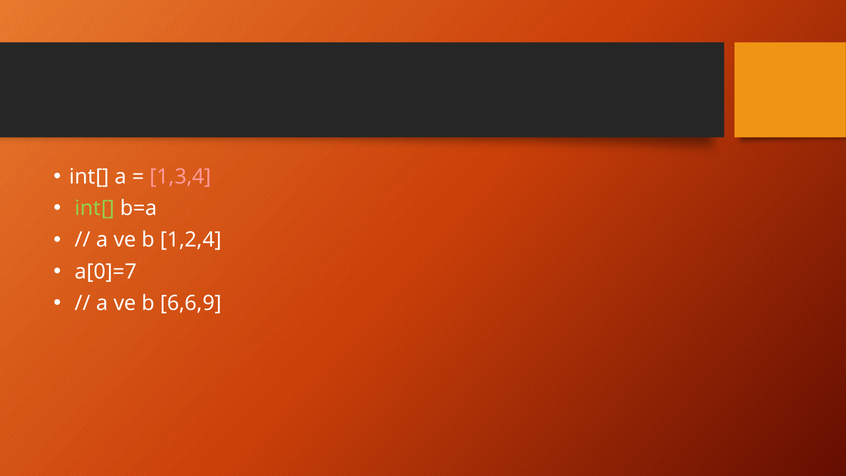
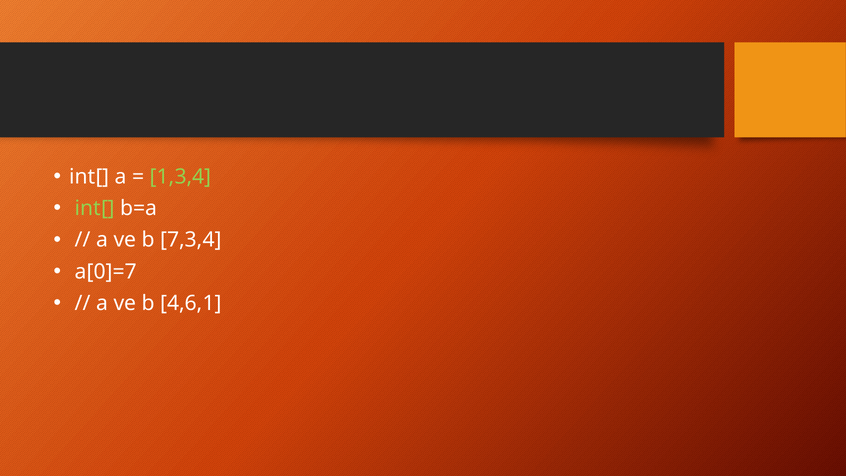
1,3,4 colour: pink -> light green (181, 177)
1,2,4: 1,2,4 -> 7,3,4 (191, 240)
6,6,9: 6,6,9 -> 4,6,1 (191, 303)
